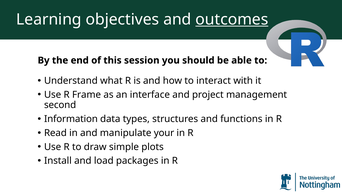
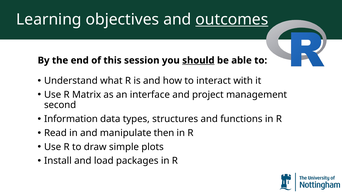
should underline: none -> present (198, 61)
Frame: Frame -> Matrix (87, 95)
your: your -> then (164, 133)
